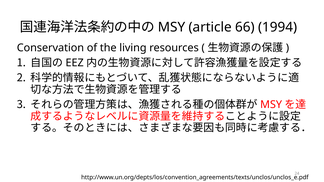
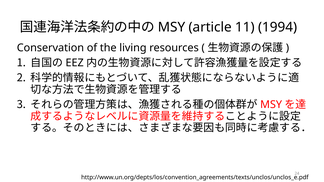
66: 66 -> 11 (245, 27)
